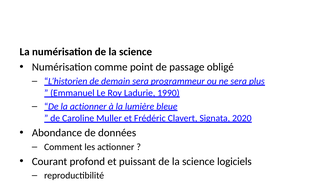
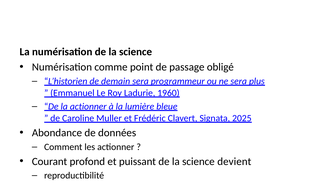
1990: 1990 -> 1960 (168, 93)
2020: 2020 -> 2025 (242, 118)
logiciels: logiciels -> devient (234, 161)
